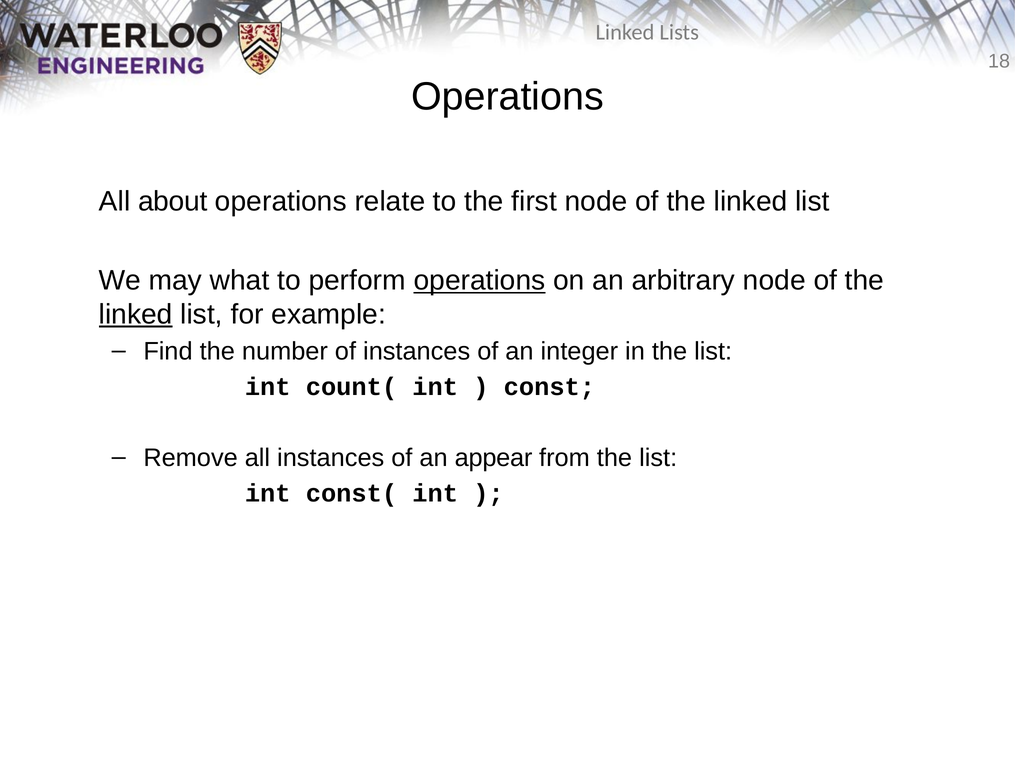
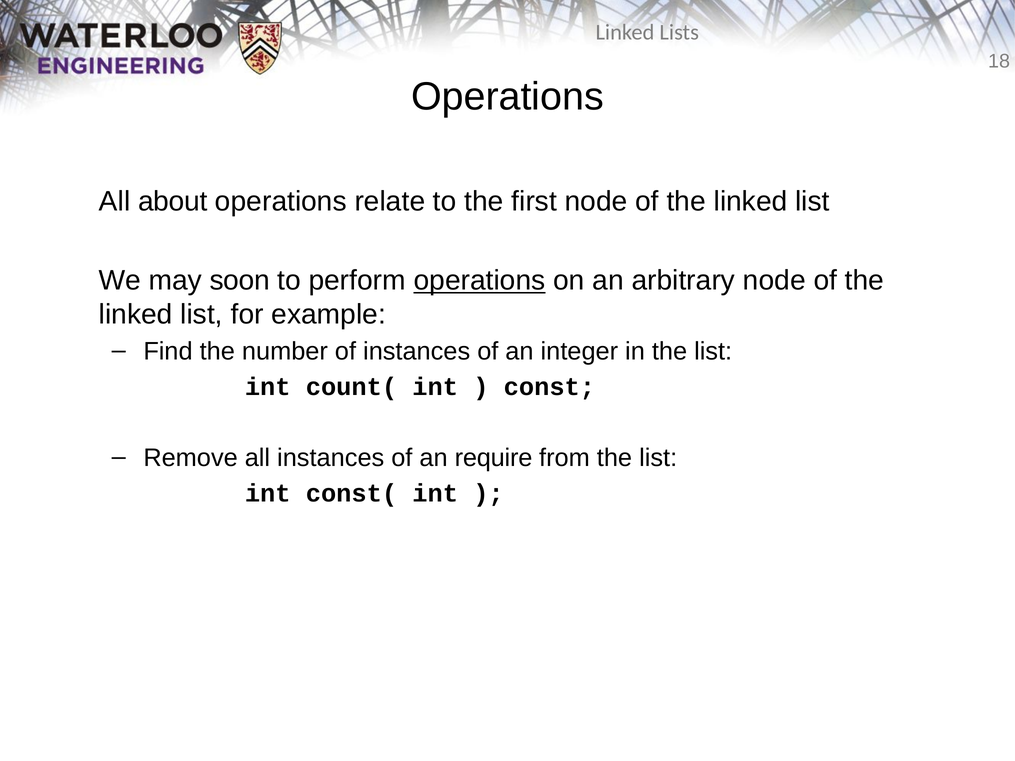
what: what -> soon (240, 281)
linked underline: present -> none (136, 314)
appear: appear -> require (494, 458)
